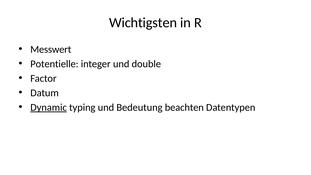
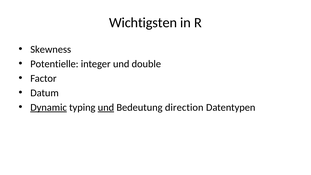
Messwert: Messwert -> Skewness (51, 49)
und underline: none -> present (106, 107)
beachten: beachten -> direction (184, 107)
